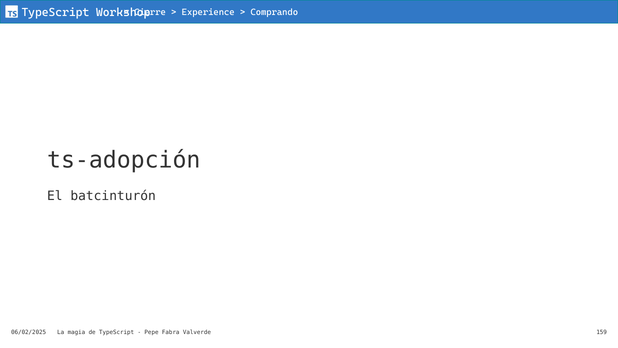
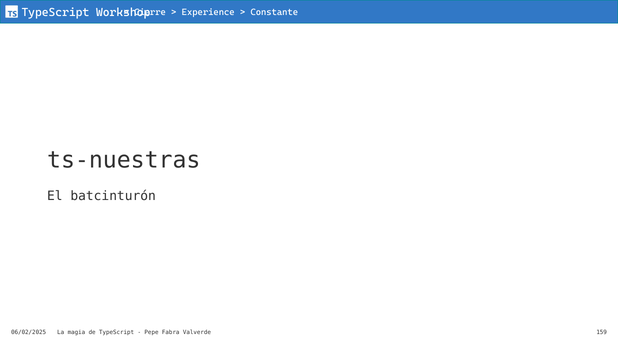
Comprando: Comprando -> Constante (274, 12)
ts-adopción: ts-adopción -> ts-nuestras (124, 160)
